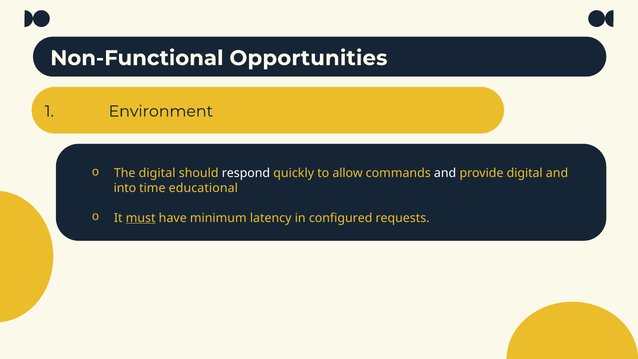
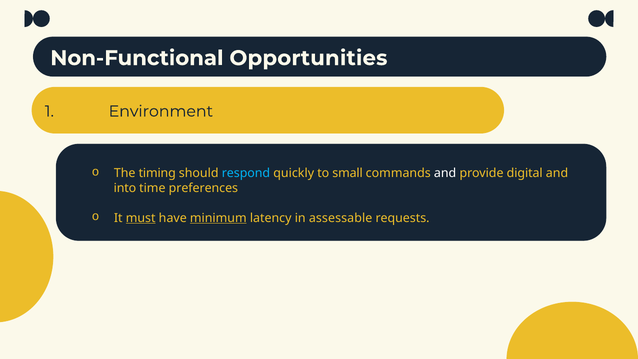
The digital: digital -> timing (157, 173)
respond colour: white -> light blue (246, 173)
allow: allow -> small (348, 173)
educational: educational -> preferences (203, 188)
minimum underline: none -> present (218, 218)
configured: configured -> assessable (341, 218)
